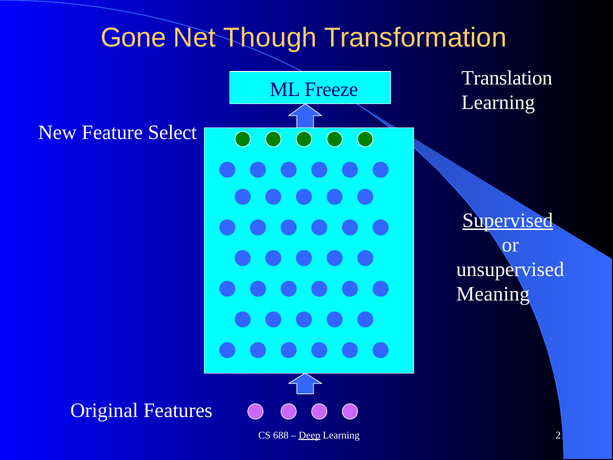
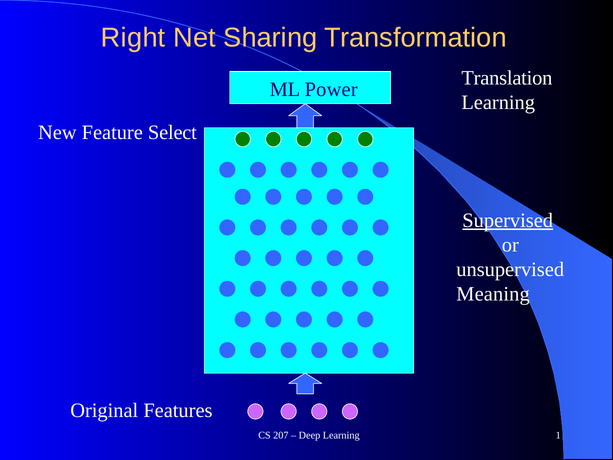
Gone: Gone -> Right (133, 38)
Though: Though -> Sharing (270, 38)
Freeze: Freeze -> Power (331, 89)
688: 688 -> 207 (281, 435)
Deep underline: present -> none (310, 435)
2: 2 -> 1 (558, 435)
